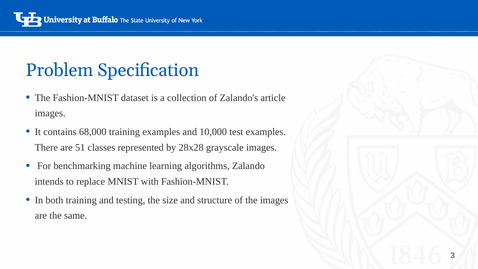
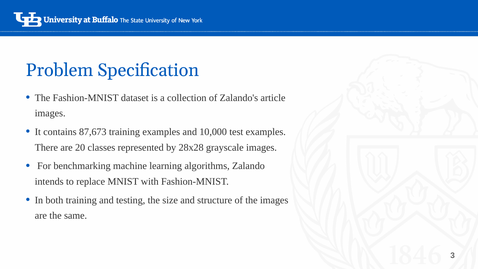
68,000: 68,000 -> 87,673 (93, 132)
51: 51 -> 20 (80, 147)
